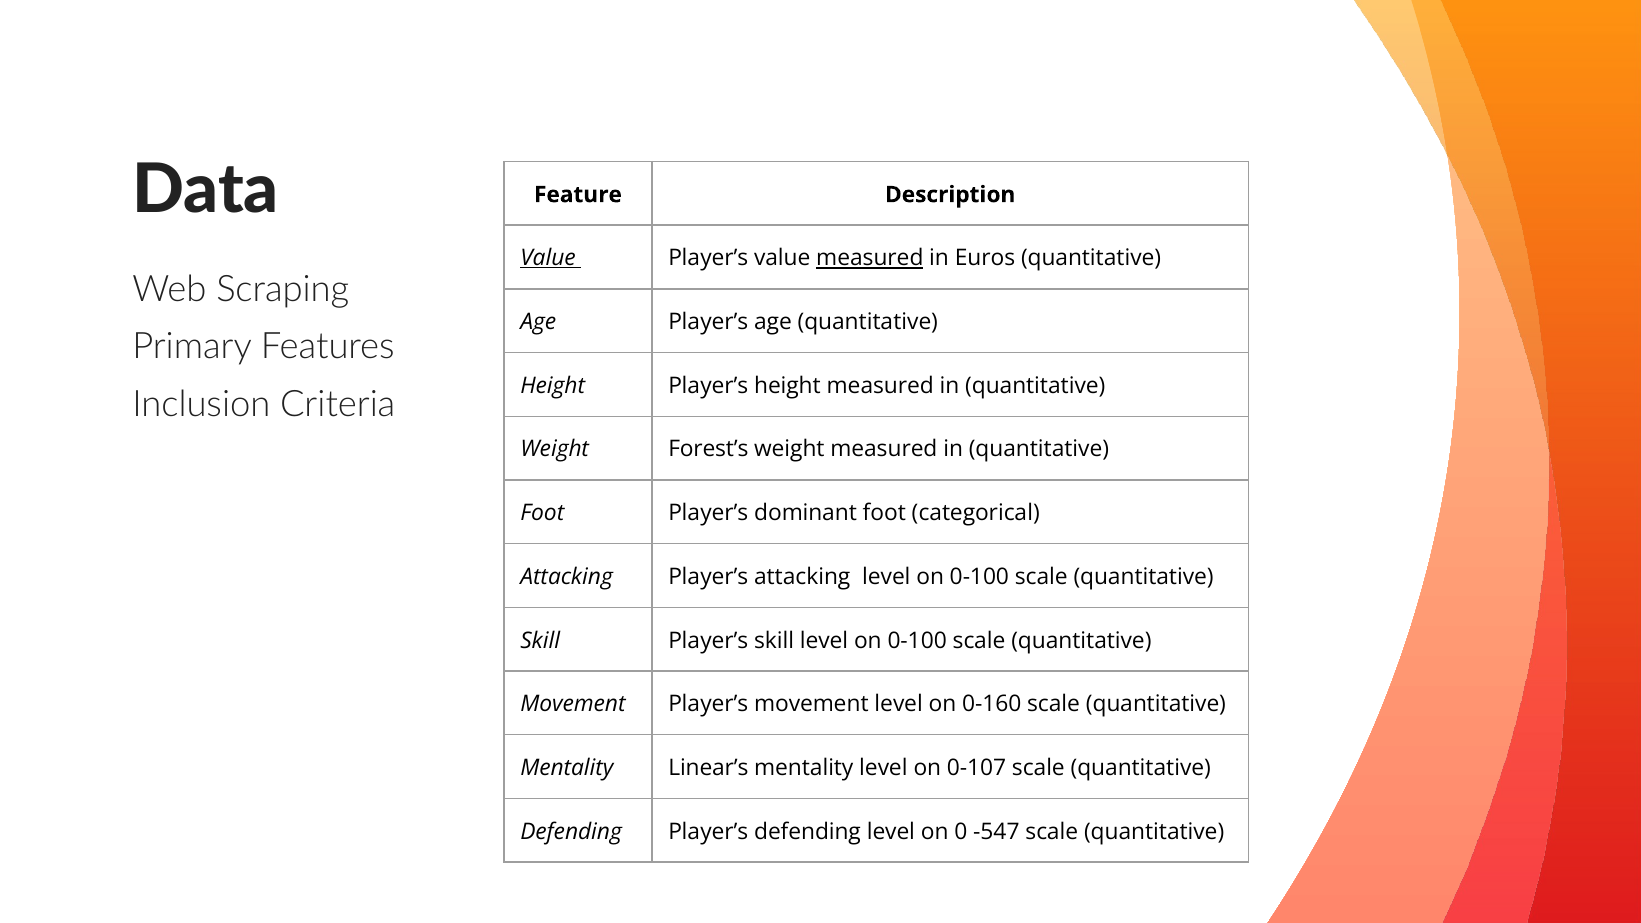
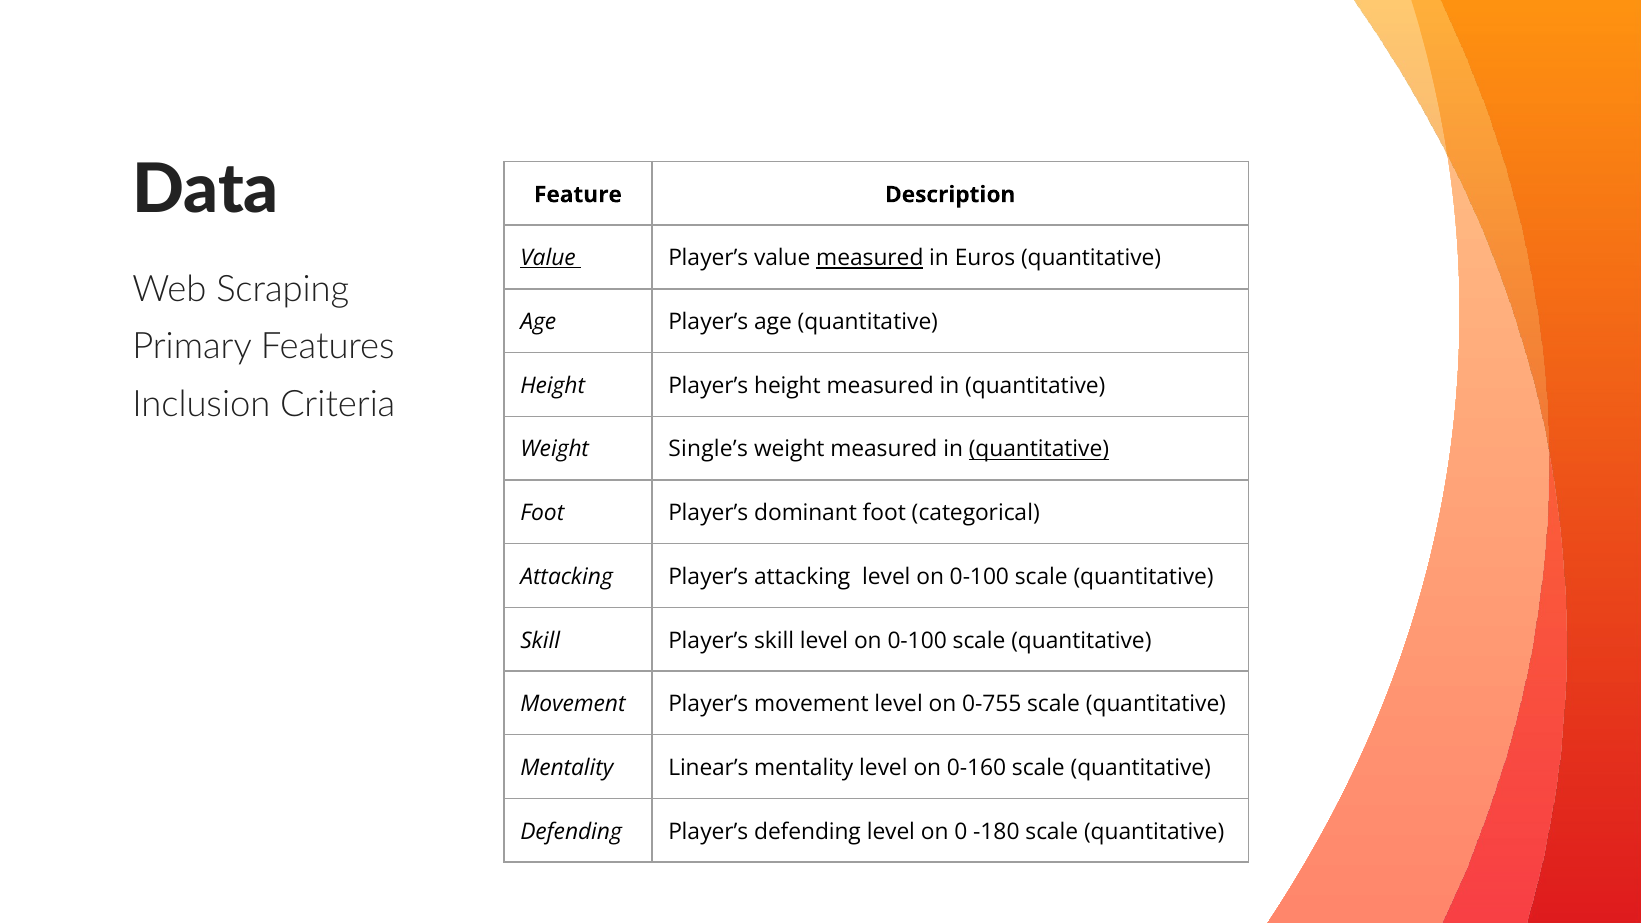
Forest’s: Forest’s -> Single’s (708, 449)
quantitative underline: none -> present (1039, 449)
0-160: 0-160 -> 0-755 (992, 704)
0-107: 0-107 -> 0-160 (977, 768)
-547: -547 -> -180 (996, 832)
